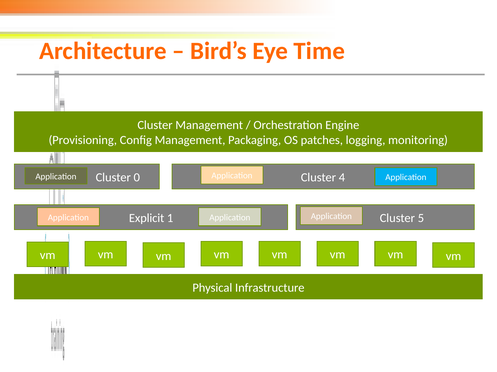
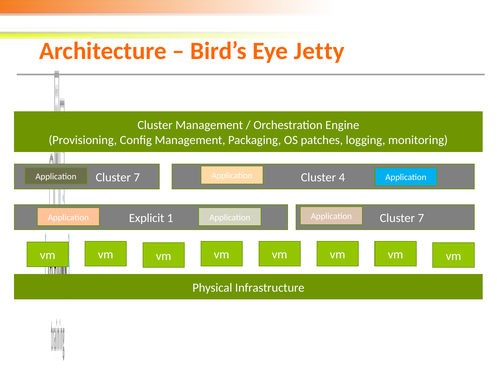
Time: Time -> Jetty (319, 51)
0: 0 -> 7 (137, 178)
5: 5 -> 7 (421, 218)
